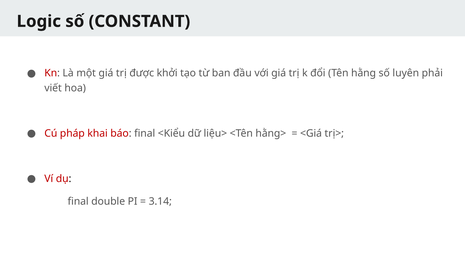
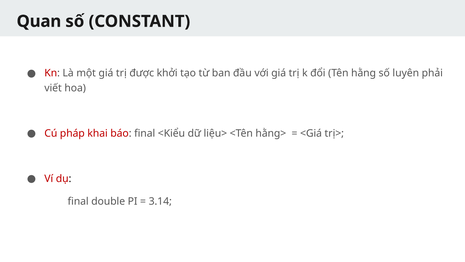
Logic: Logic -> Quan (39, 21)
